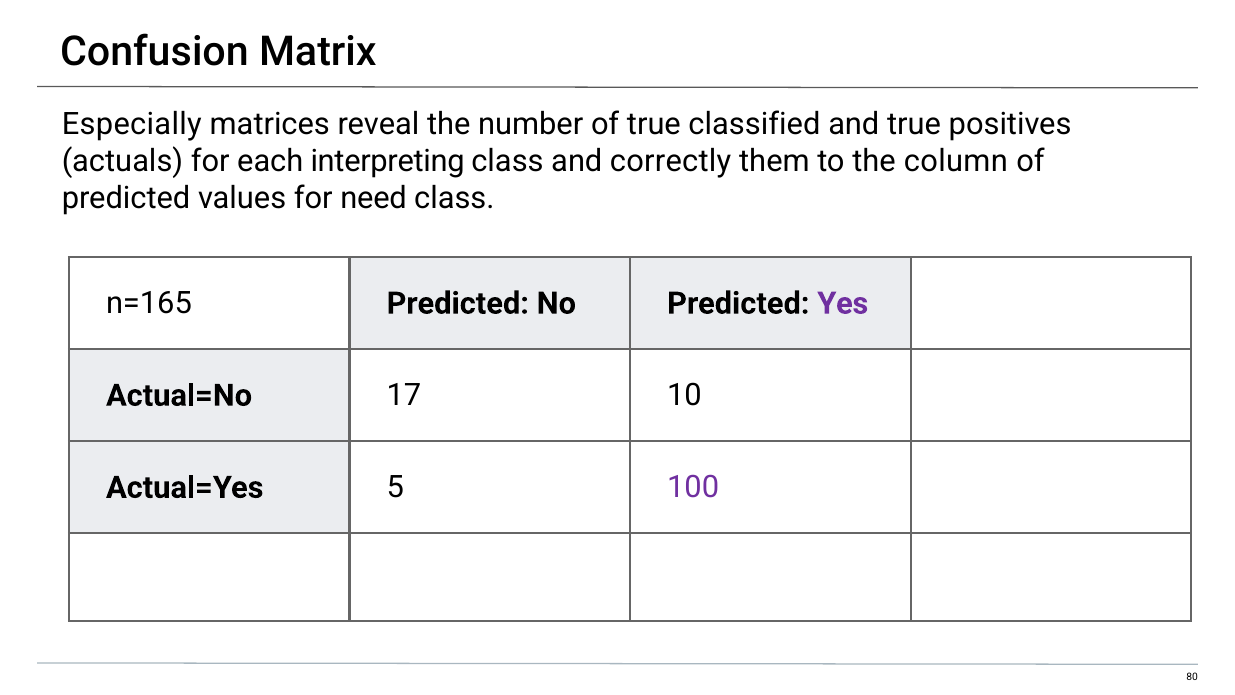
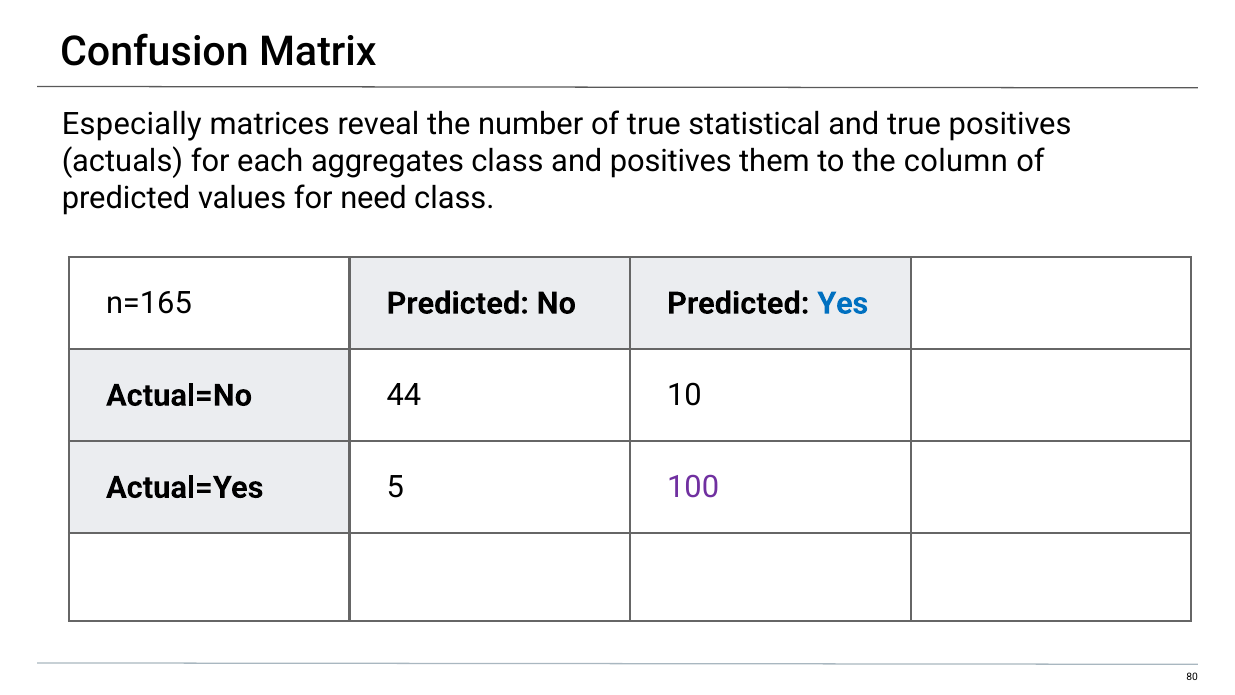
classified: classified -> statistical (755, 124)
interpreting: interpreting -> aggregates (388, 161)
and correctly: correctly -> positives (671, 161)
Yes colour: purple -> blue (843, 303)
17: 17 -> 44 (404, 395)
